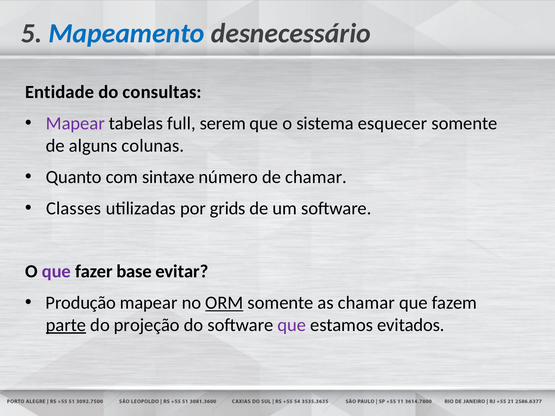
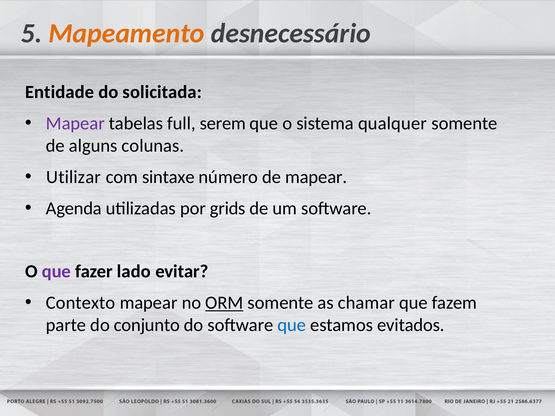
Mapeamento colour: blue -> orange (126, 33)
consultas: consultas -> solicitada (162, 92)
esquecer: esquecer -> qualquer (392, 124)
Quanto: Quanto -> Utilizar (74, 177)
de chamar: chamar -> mapear (316, 177)
Classes: Classes -> Agenda (74, 209)
base: base -> lado (134, 272)
Produção: Produção -> Contexto (81, 303)
parte underline: present -> none (66, 325)
projeção: projeção -> conjunto (147, 325)
que colour: purple -> blue (292, 325)
